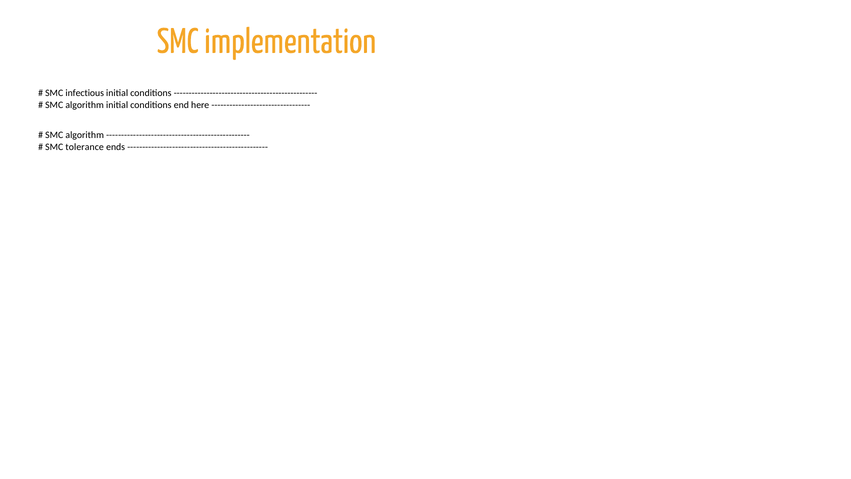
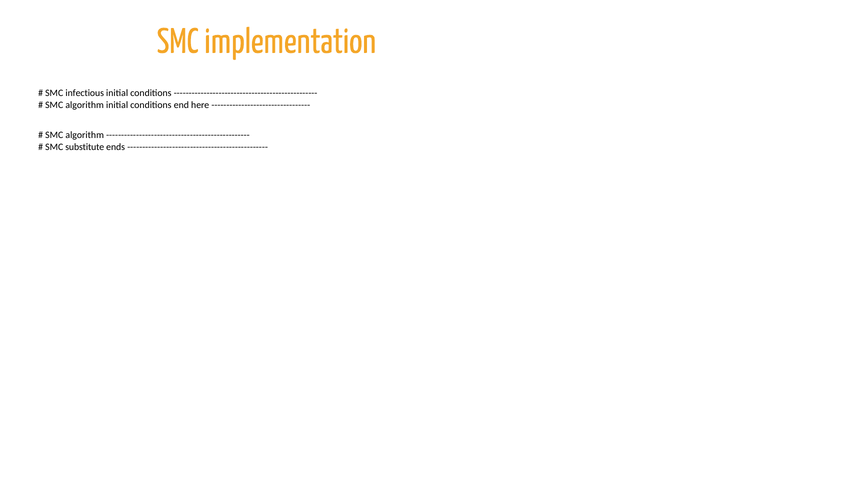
tolerance: tolerance -> substitute (85, 147)
